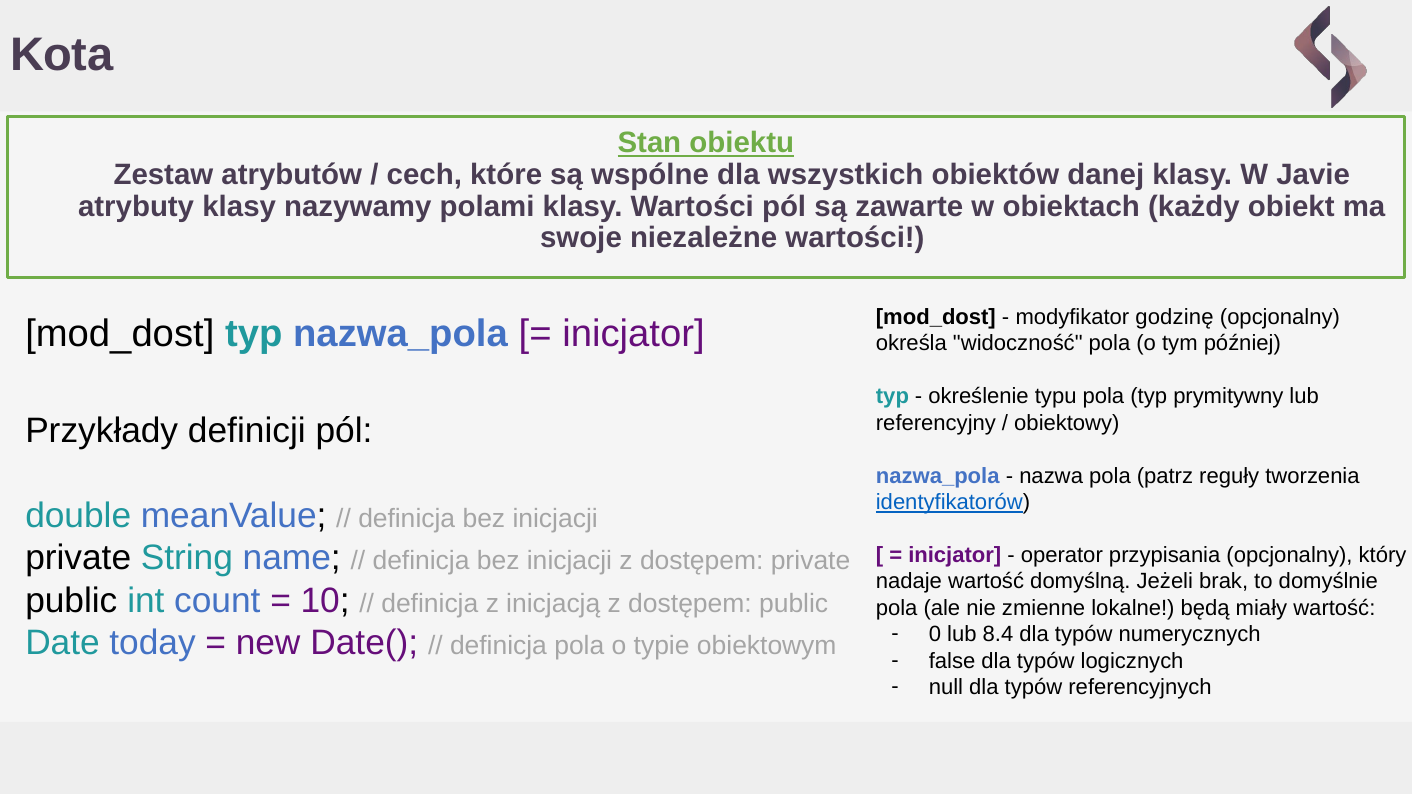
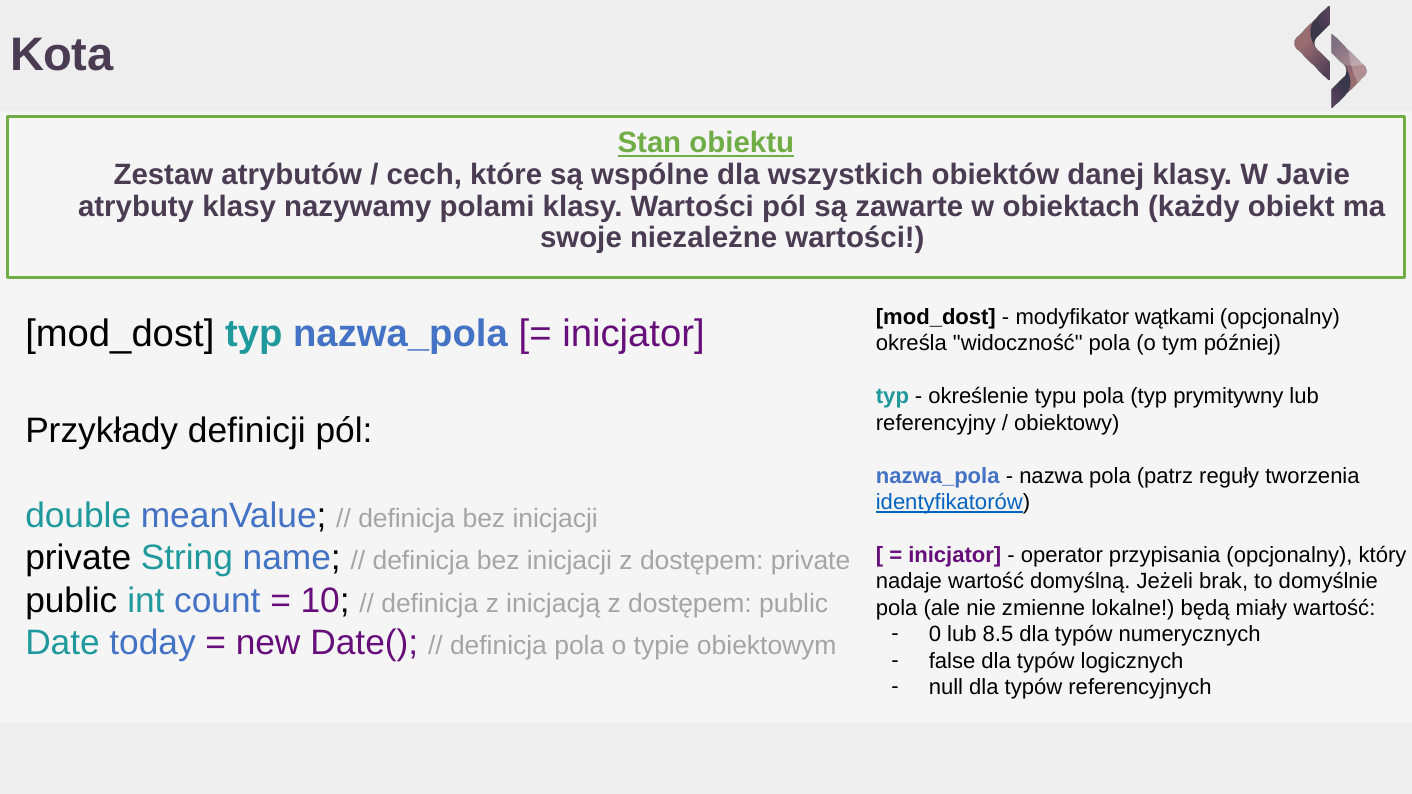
godzinę: godzinę -> wątkami (1175, 317)
8.4: 8.4 -> 8.5 (998, 635)
